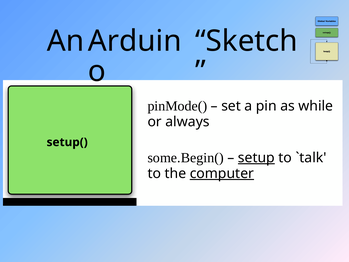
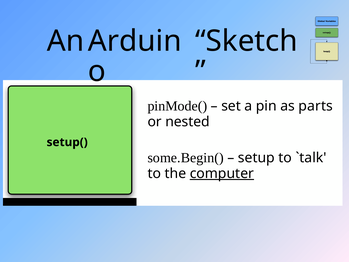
while: while -> parts (316, 106)
always: always -> nested (188, 122)
setup underline: present -> none (256, 158)
